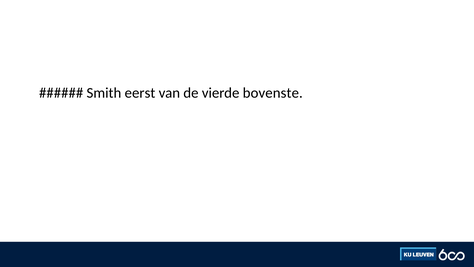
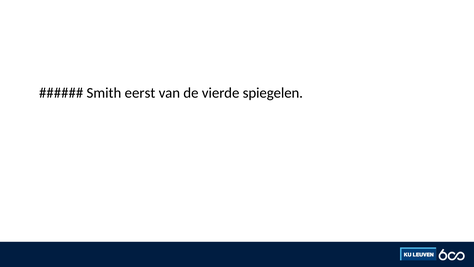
bovenste: bovenste -> spiegelen (273, 93)
